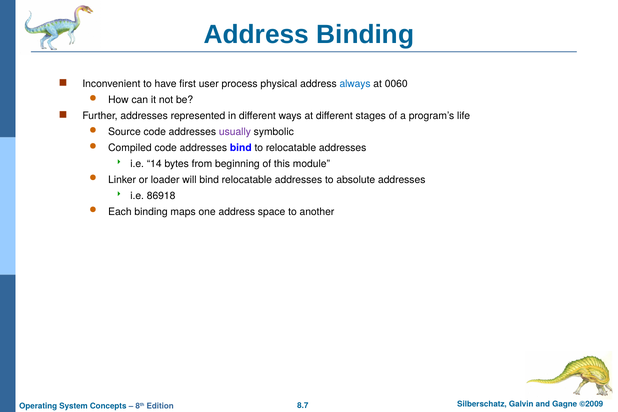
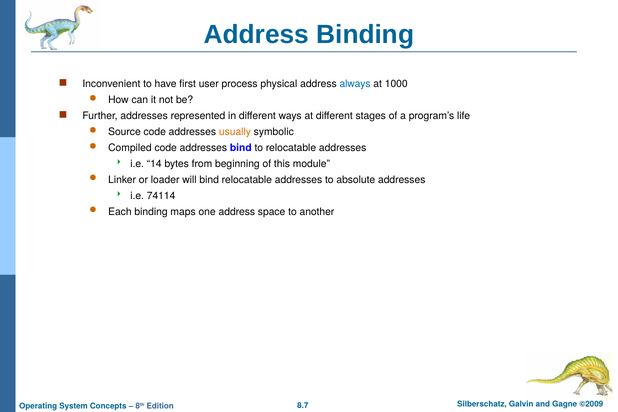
0060: 0060 -> 1000 (396, 84)
usually colour: purple -> orange (235, 132)
86918: 86918 -> 74114 (161, 196)
